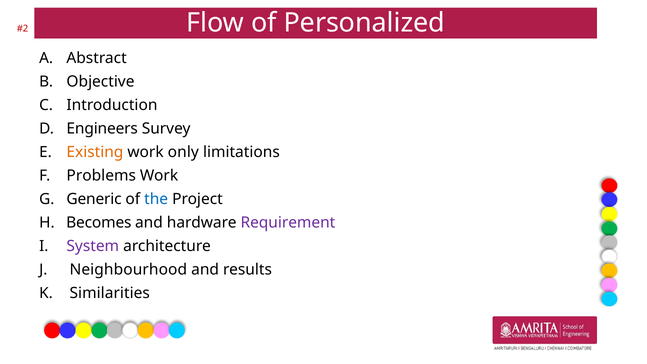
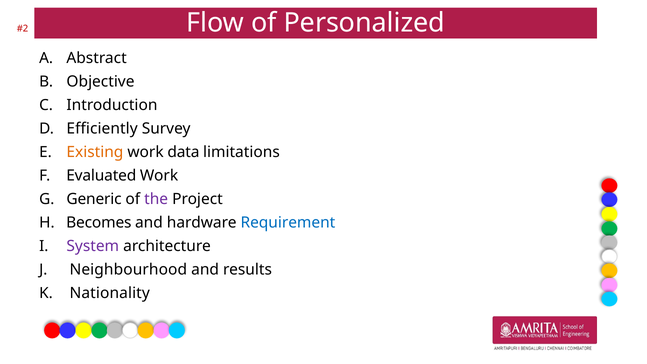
Engineers: Engineers -> Efficiently (102, 129)
only: only -> data (183, 152)
Problems: Problems -> Evaluated (101, 176)
the colour: blue -> purple (156, 199)
Requirement colour: purple -> blue (288, 223)
Similarities: Similarities -> Nationality (110, 293)
